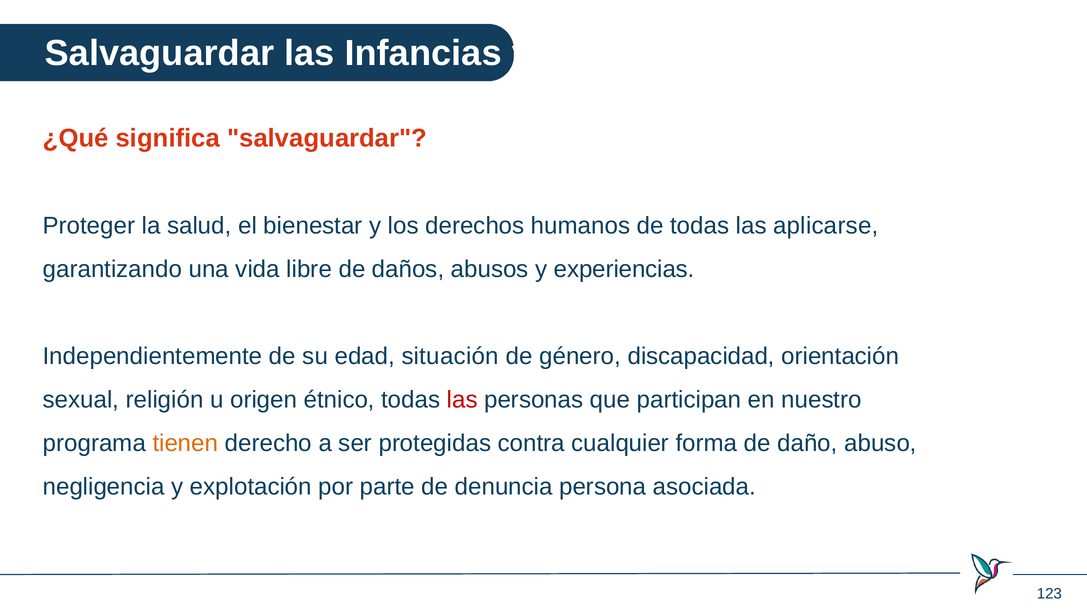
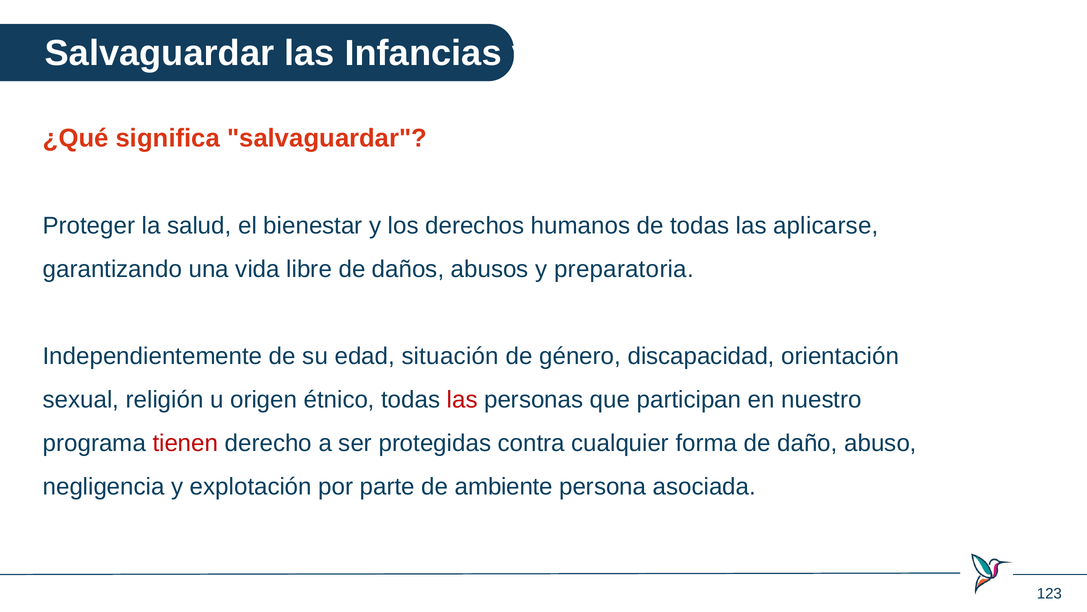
experiencias: experiencias -> preparatoria (624, 269)
tienen colour: orange -> red (185, 443)
denuncia: denuncia -> ambiente (504, 486)
